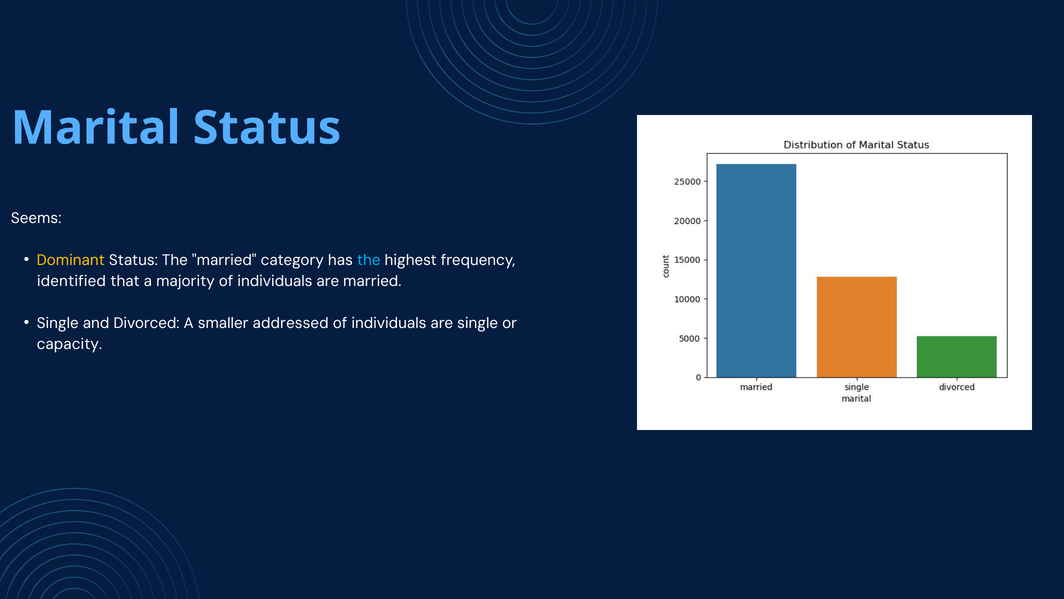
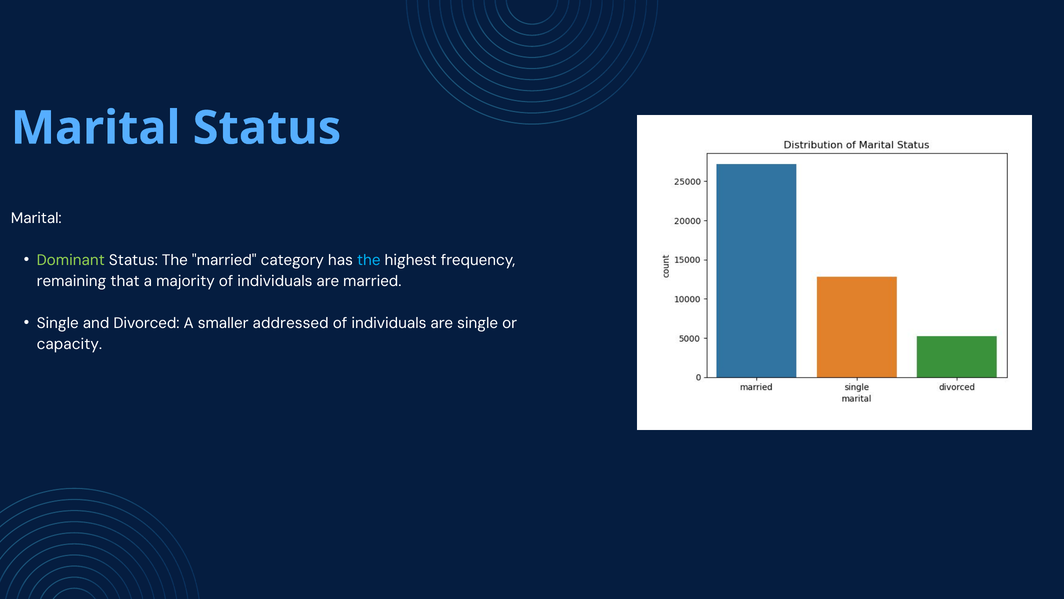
Seems: Seems -> Marital (36, 218)
Dominant colour: yellow -> light green (71, 260)
identified: identified -> remaining (72, 281)
